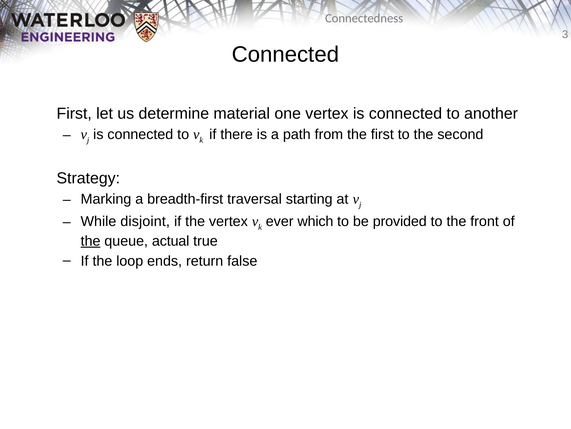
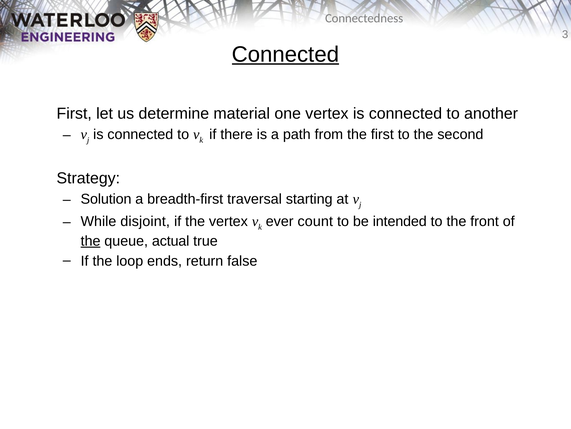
Connected underline: none -> present (285, 54)
Marking: Marking -> Solution (106, 199)
which: which -> count (315, 221)
provided: provided -> intended (400, 221)
